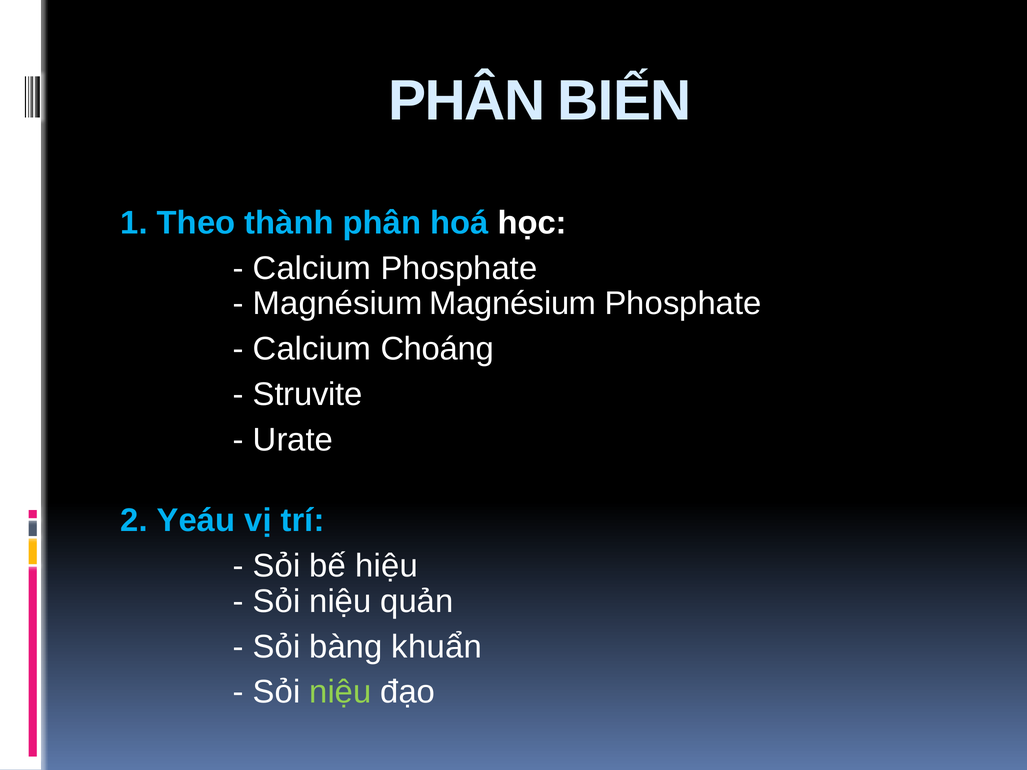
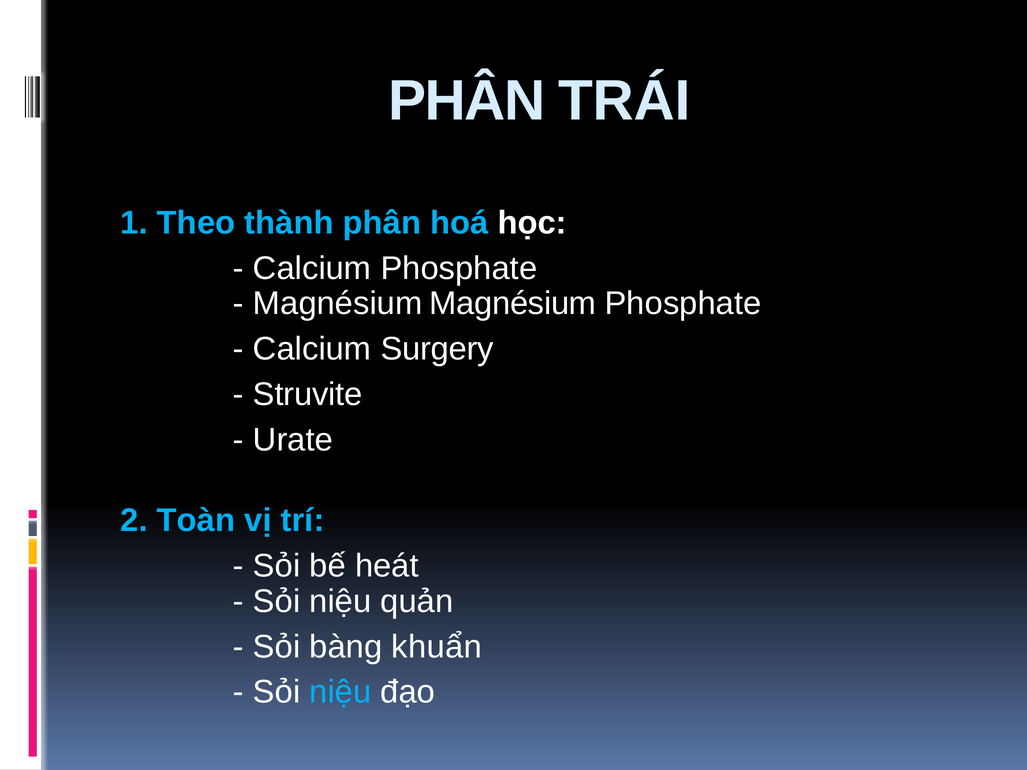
BIẾN: BIẾN -> TRÁI (624, 101)
Choáng: Choáng -> Surgery (437, 349)
Yeáu: Yeáu -> Toàn (196, 521)
hiệu: hiệu -> heát (387, 566)
niệu colour: light green -> light blue (340, 692)
